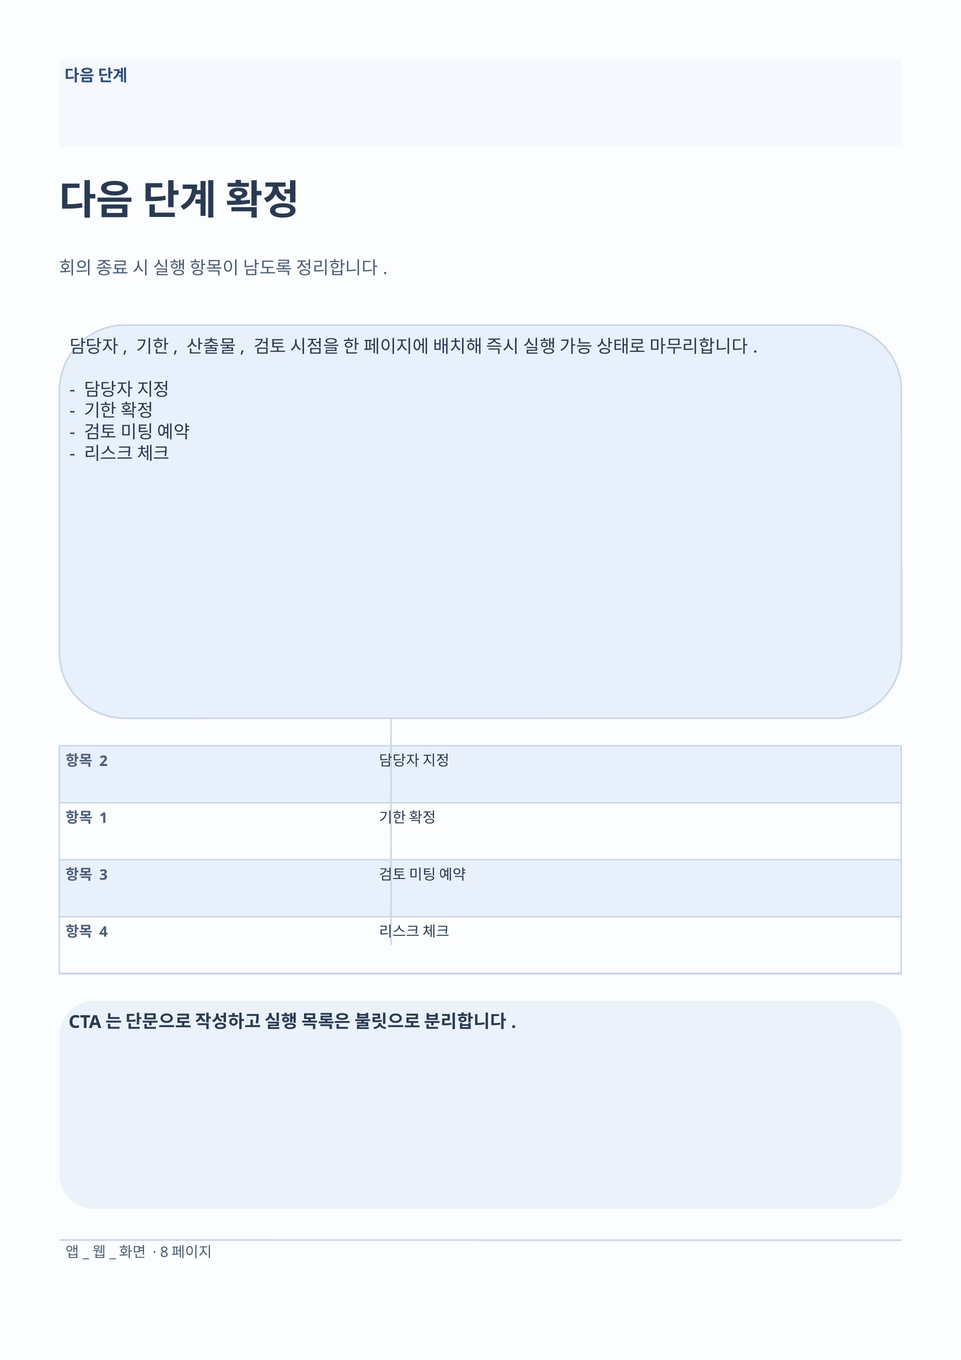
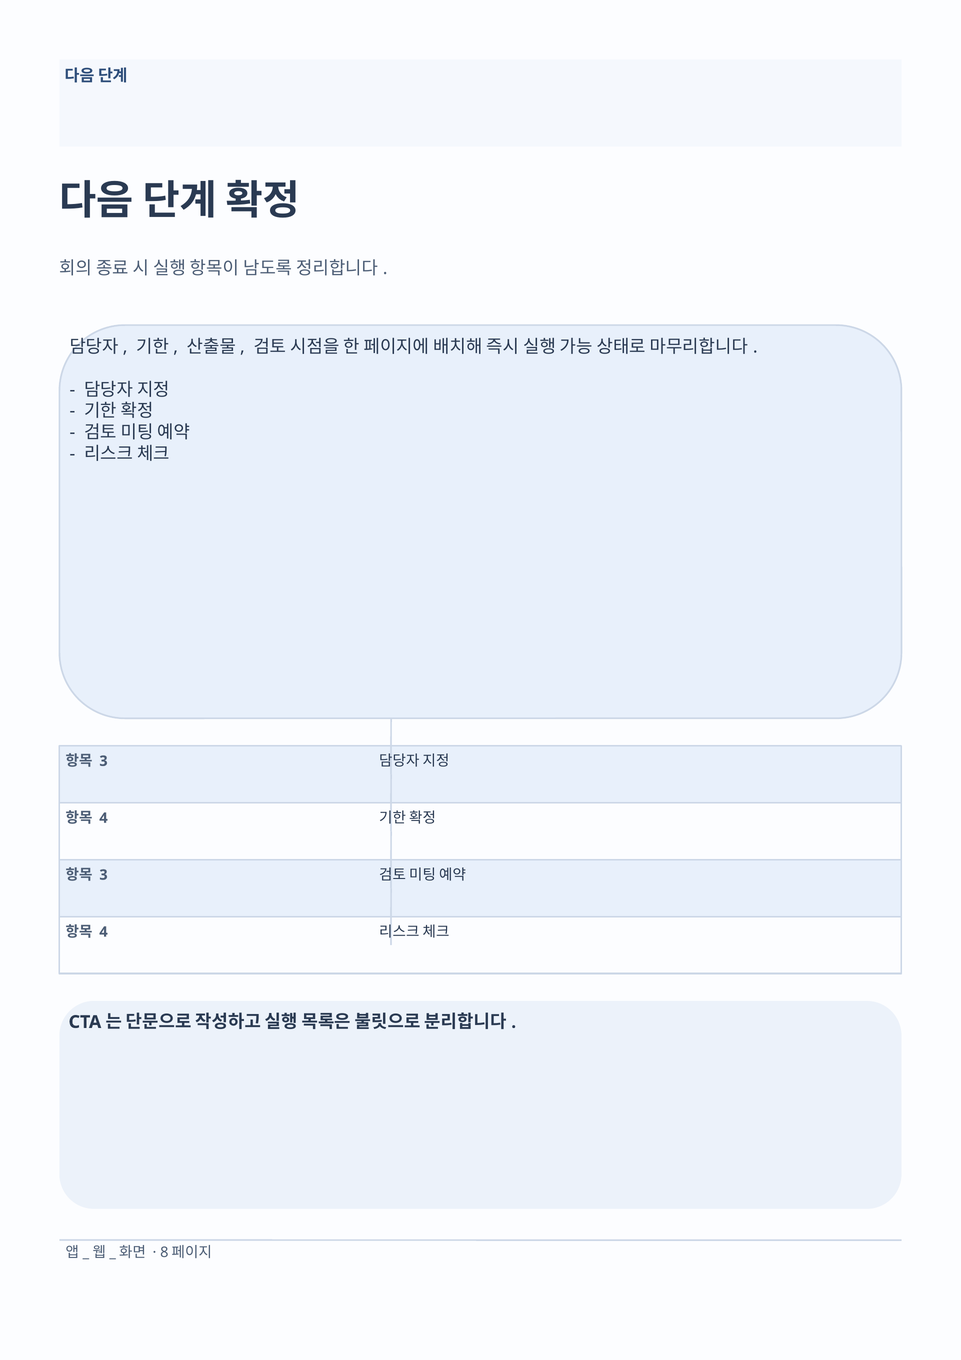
2: 2 -> 3 (104, 761)
1: 1 -> 4 (104, 817)
